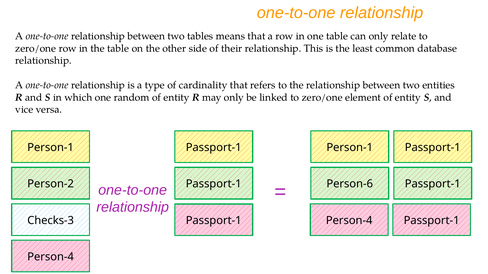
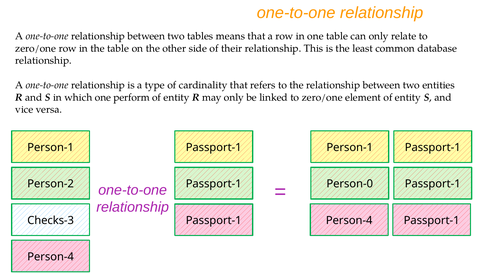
random: random -> perform (132, 98)
Person-6: Person-6 -> Person-0 (350, 184)
